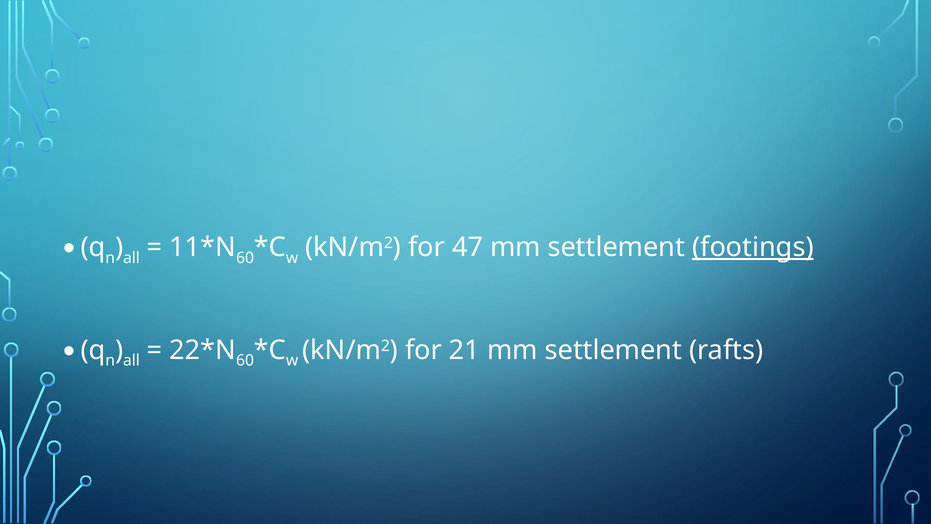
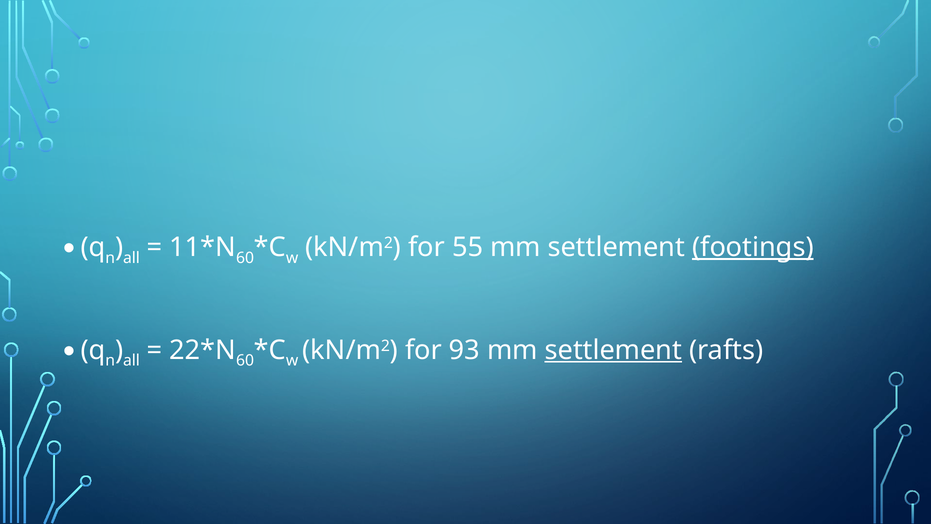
47: 47 -> 55 (468, 247)
21: 21 -> 93 (465, 350)
settlement underline: none -> present (613, 350)
